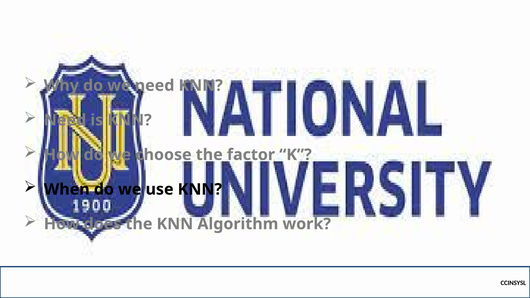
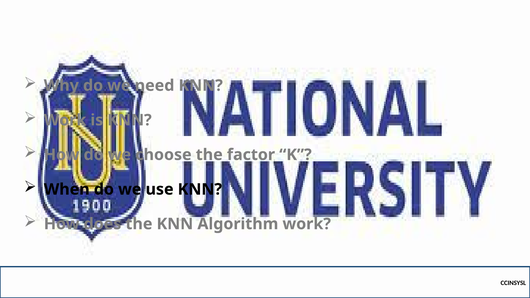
Need: Need -> Work (65, 120)
